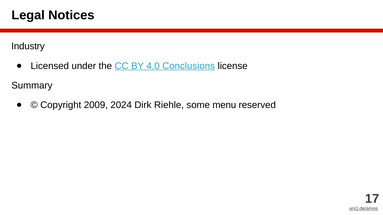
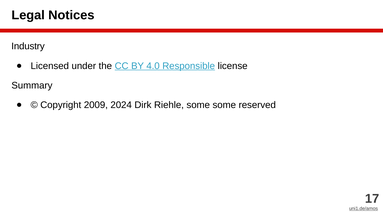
Conclusions: Conclusions -> Responsible (189, 66)
some menu: menu -> some (224, 105)
